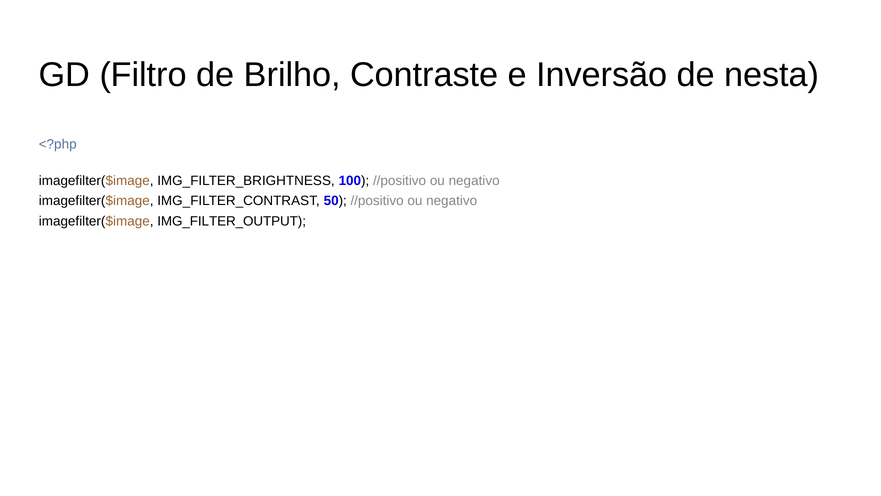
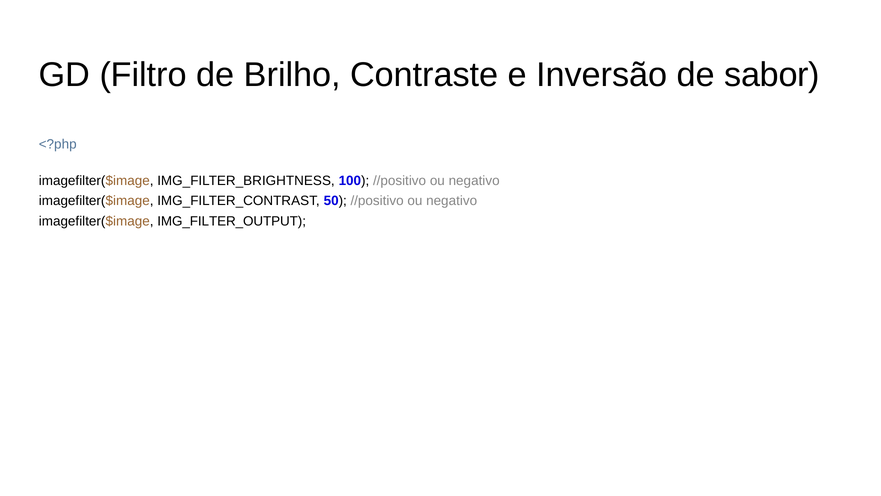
nesta: nesta -> sabor (772, 75)
